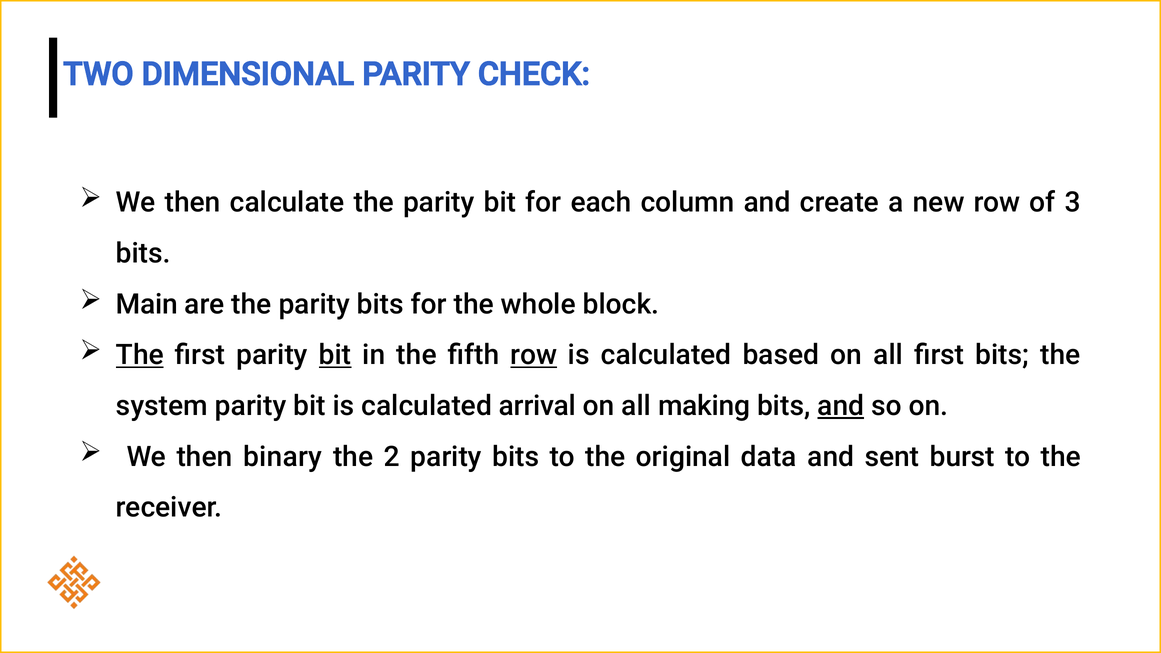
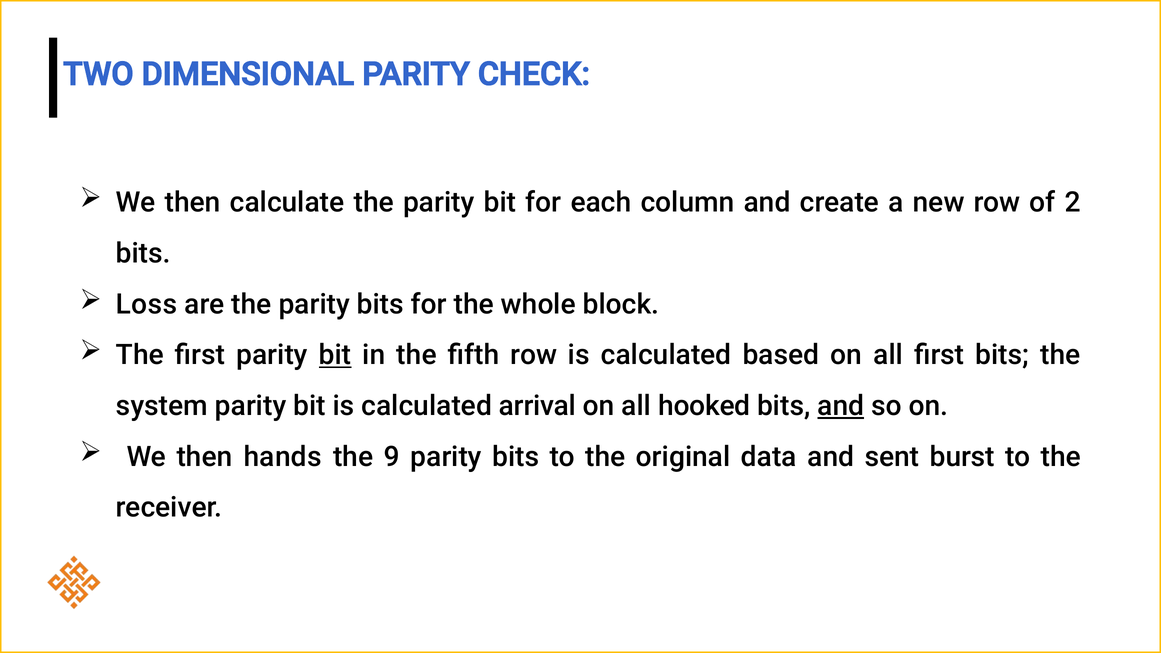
3: 3 -> 2 (1073, 203)
Main: Main -> Loss (147, 304)
The underline: present -> none (140, 355)
row underline: present -> none (534, 355)
making: making -> hooked (704, 406)
binary: binary -> hands (283, 457)
2: 2 -> 9 (392, 457)
